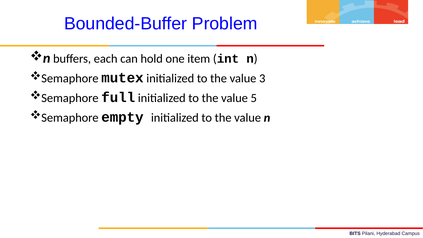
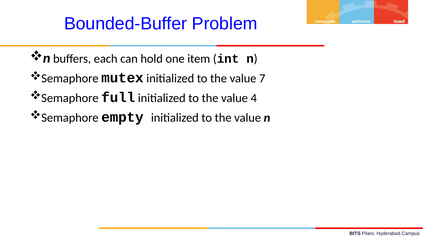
3: 3 -> 7 (262, 78)
5: 5 -> 4 (254, 98)
